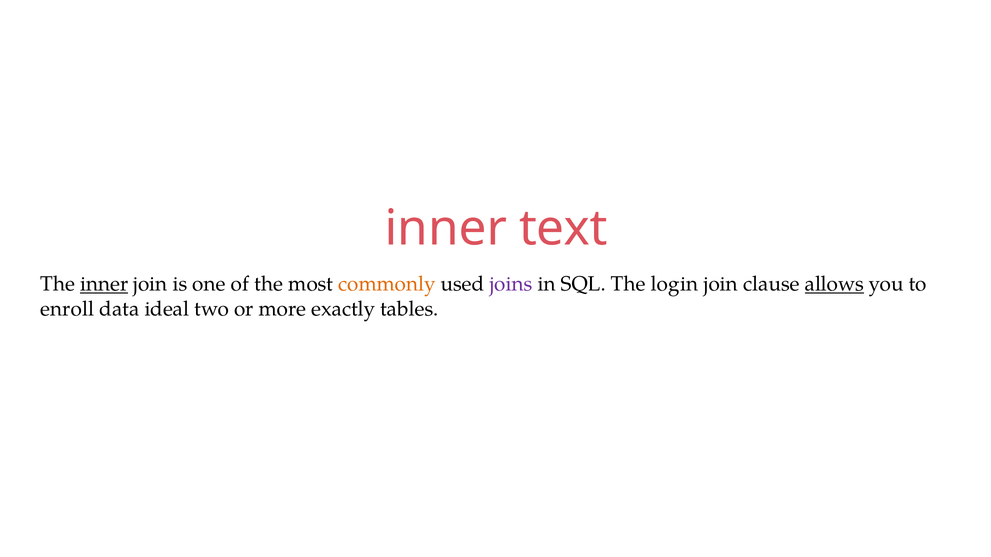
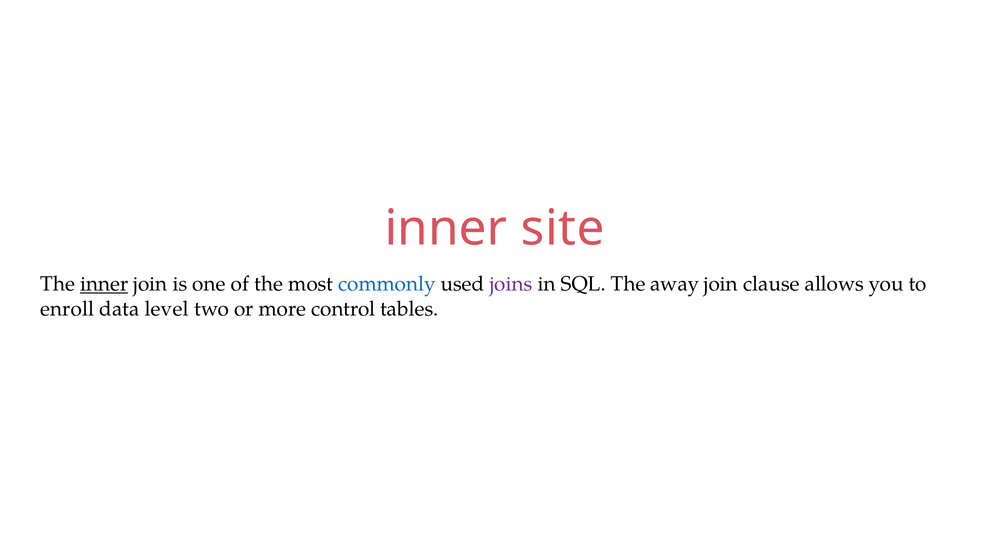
text: text -> site (563, 229)
commonly colour: orange -> blue (387, 284)
login: login -> away (675, 284)
allows underline: present -> none (834, 284)
ideal: ideal -> level (167, 309)
exactly: exactly -> control (343, 309)
